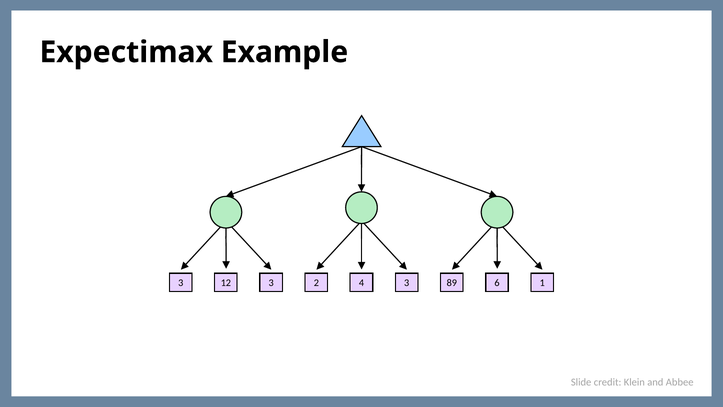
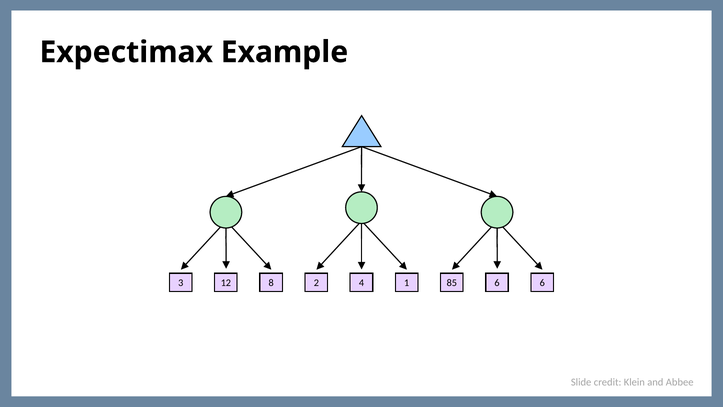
12 3: 3 -> 8 (271, 283)
4 3: 3 -> 1 (407, 283)
89: 89 -> 85 (452, 283)
6 1: 1 -> 6 (542, 283)
